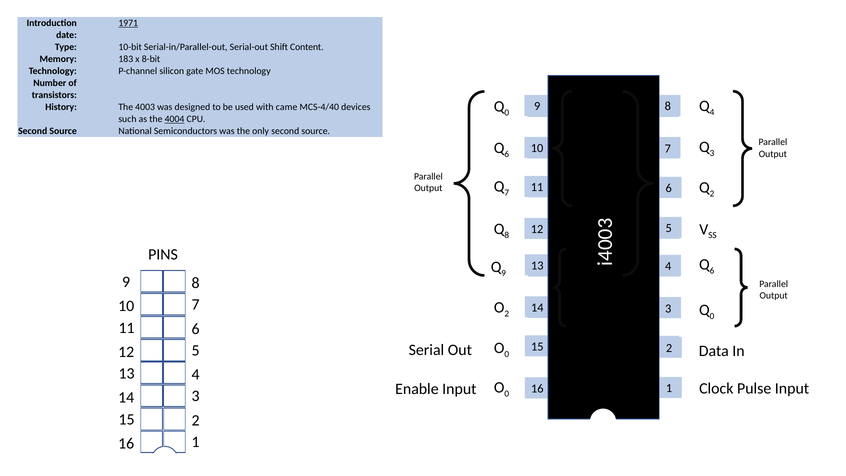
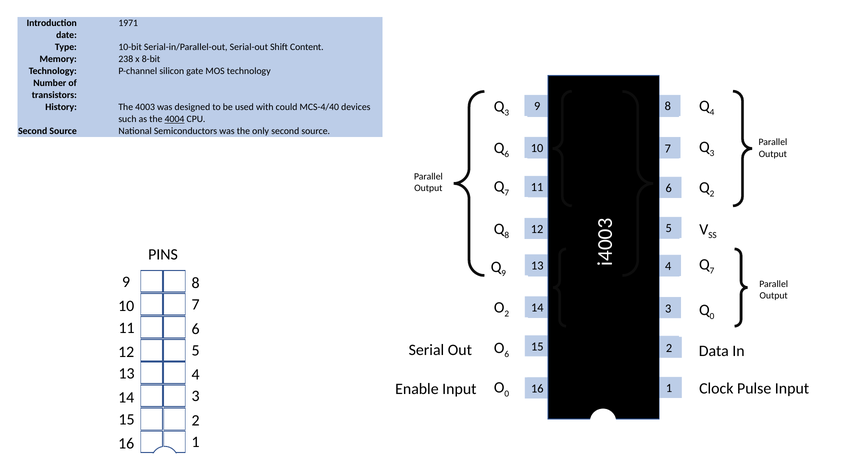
1971 underline: present -> none (128, 23)
183: 183 -> 238 (126, 59)
0: 0 -> 3 (507, 113)
came: came -> could (287, 107)
6: 6 -> 7 (712, 270)
0: 0 -> 6 (507, 354)
